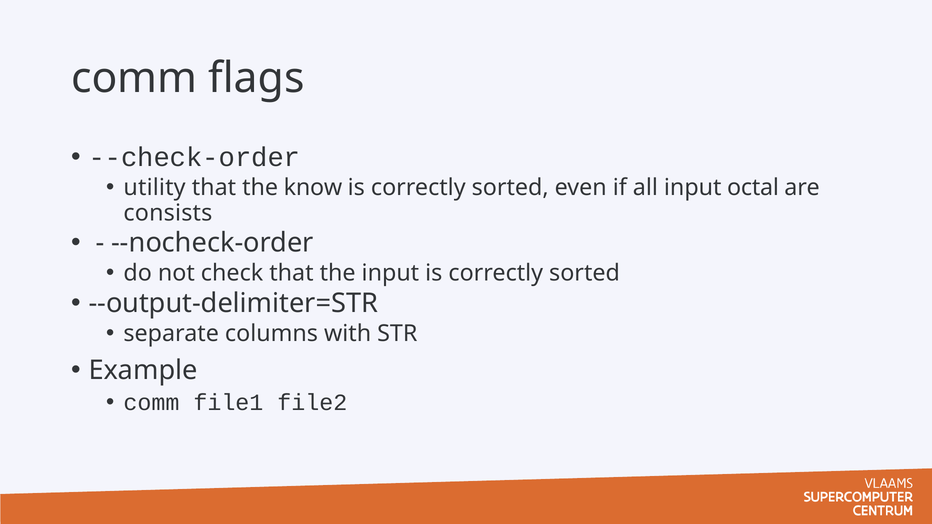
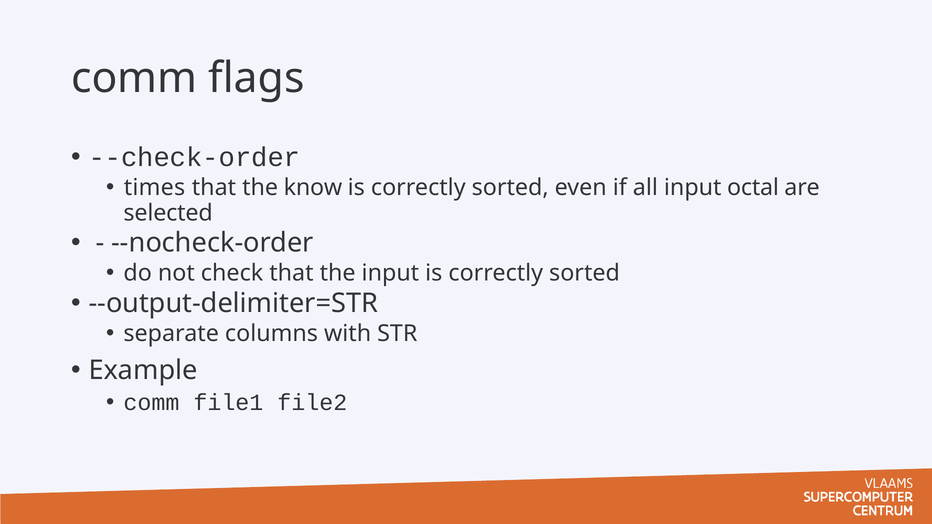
utility: utility -> times (155, 188)
consists: consists -> selected (168, 213)
